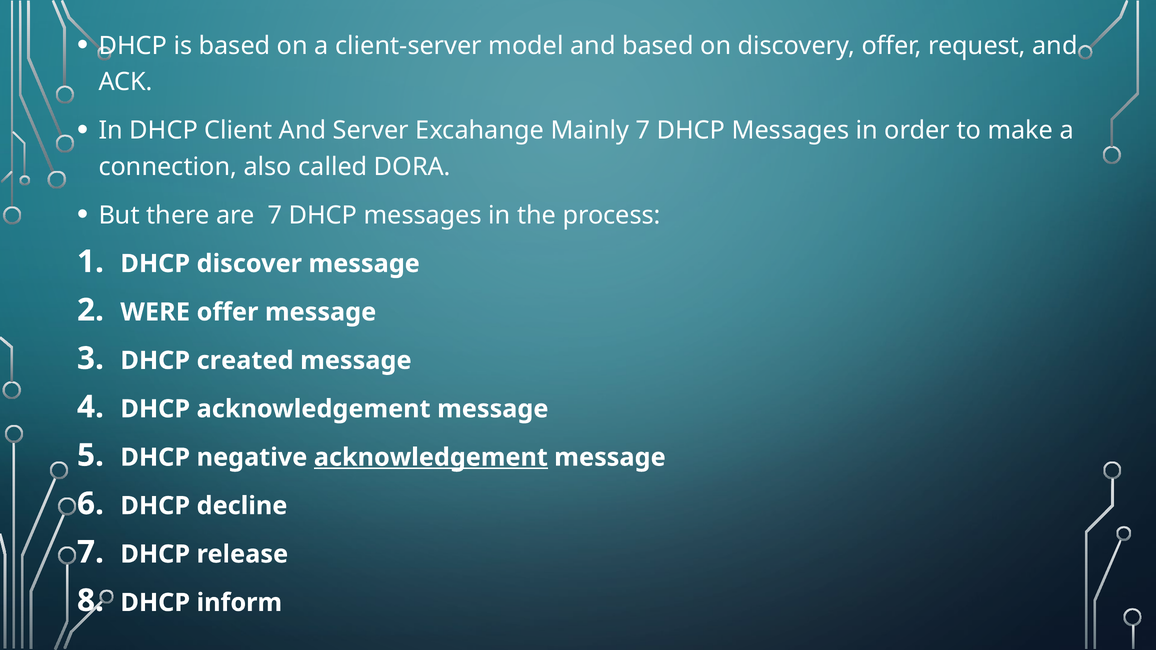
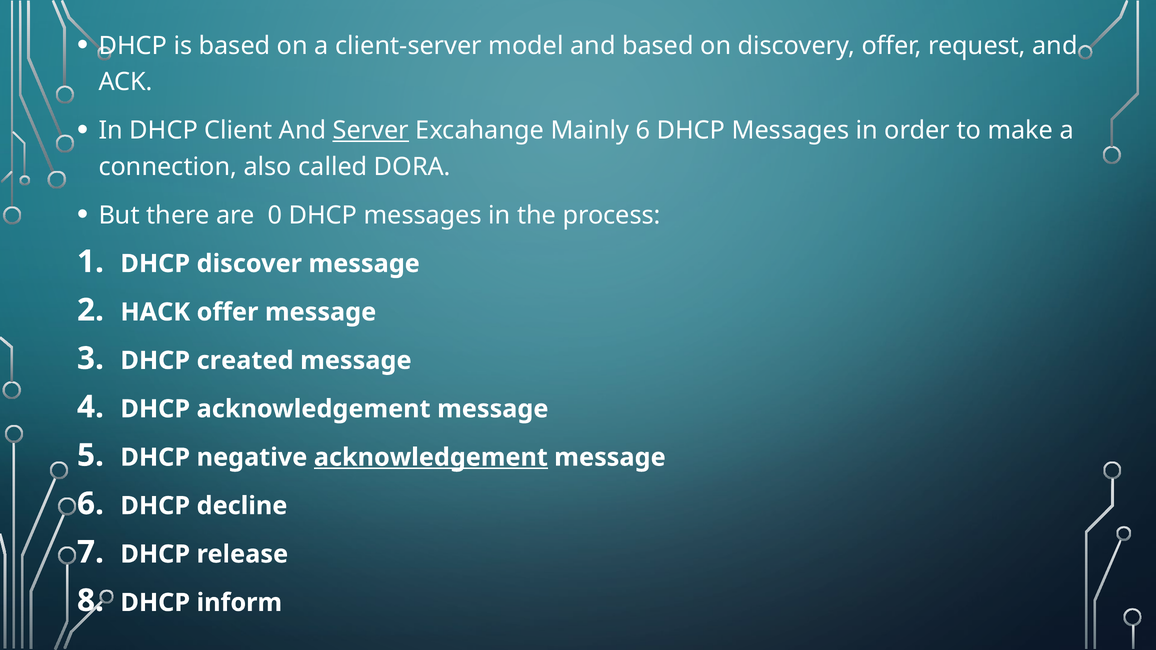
Server underline: none -> present (371, 131)
Mainly 7: 7 -> 6 (643, 131)
are 7: 7 -> 0 (275, 215)
WERE: WERE -> HACK (155, 312)
